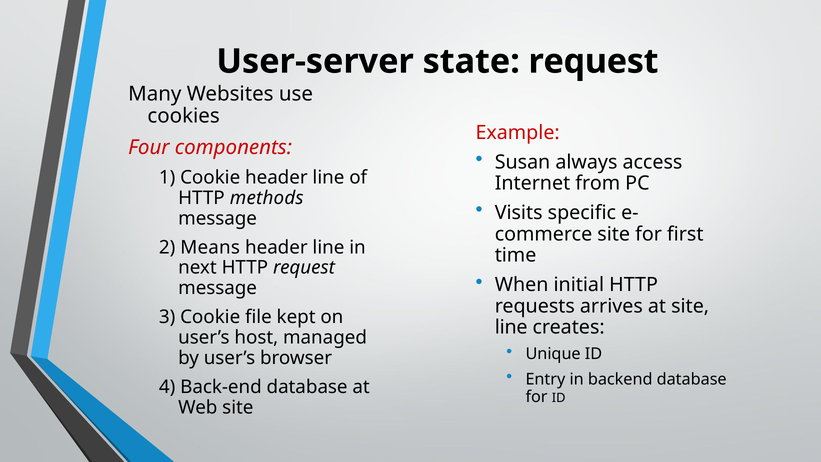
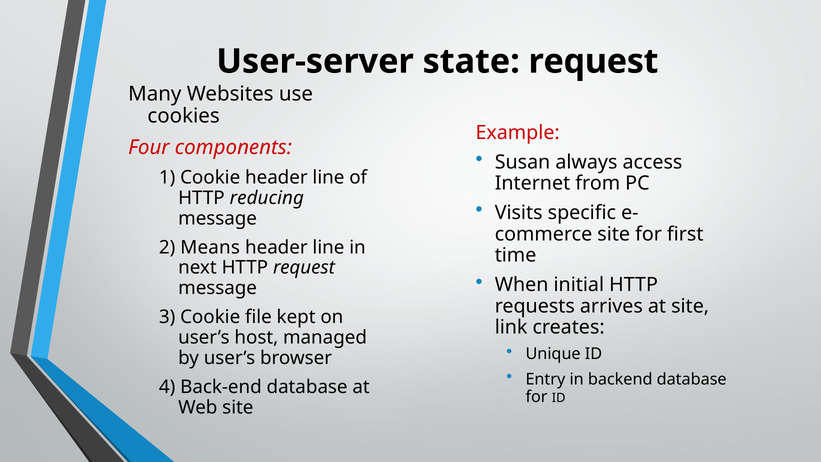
methods: methods -> reducing (267, 198)
line: line -> link (511, 327)
